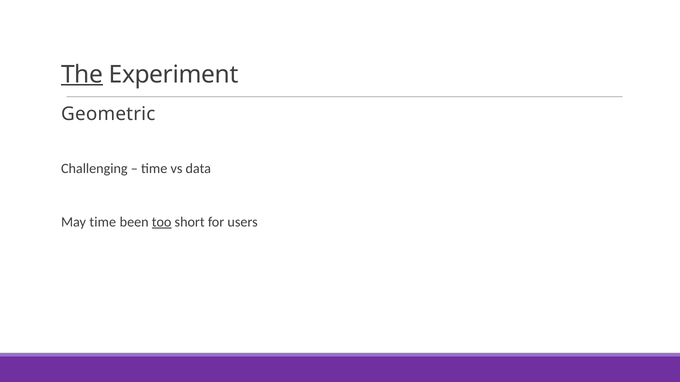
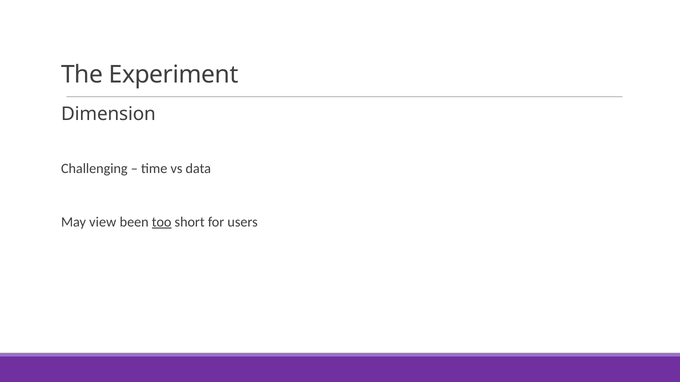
The underline: present -> none (82, 75)
Geometric: Geometric -> Dimension (108, 114)
May time: time -> view (103, 222)
